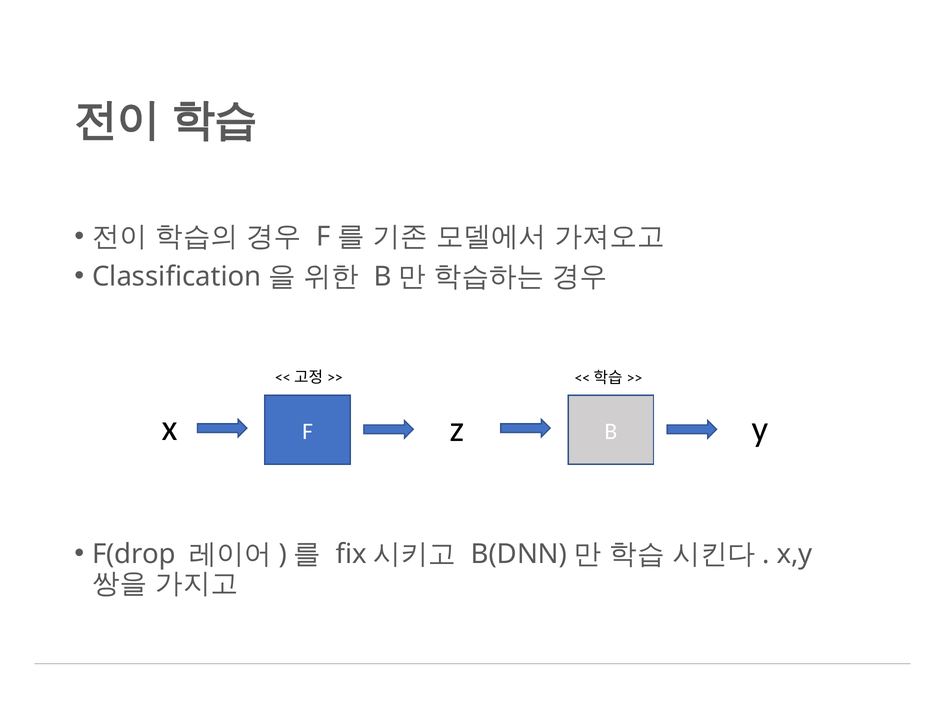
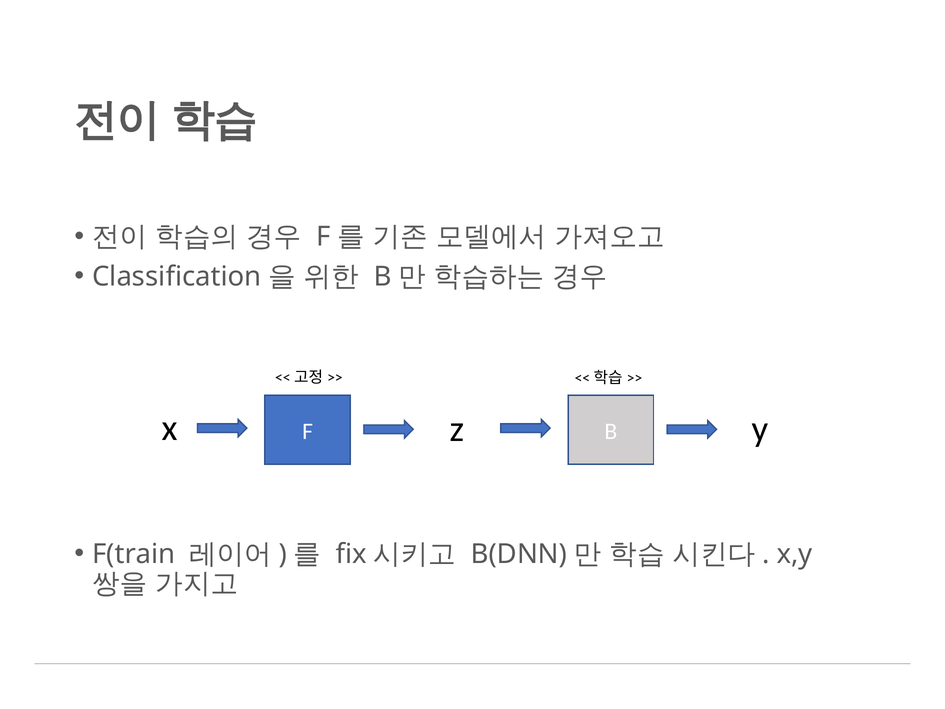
F(drop: F(drop -> F(train (134, 554)
